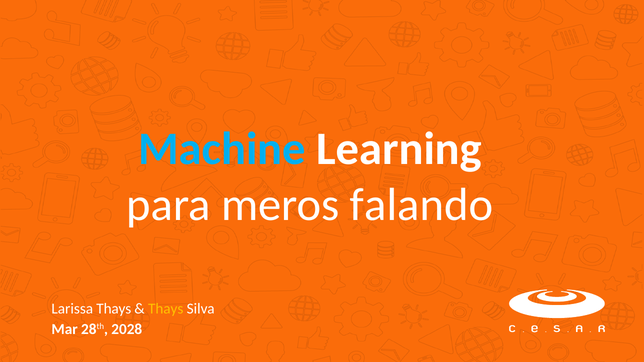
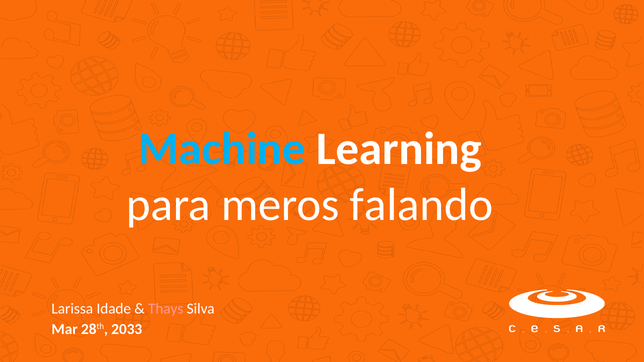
Larissa Thays: Thays -> Idade (114, 309)
Thays colour: yellow -> pink (166, 309)
2028: 2028 -> 2033 (127, 329)
